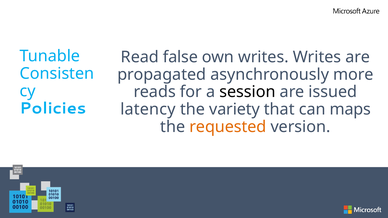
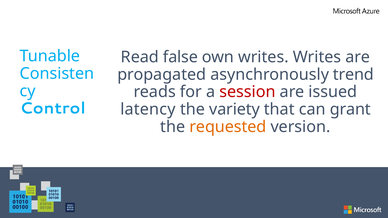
more: more -> trend (353, 75)
session colour: black -> red (247, 92)
Policies: Policies -> Control (53, 109)
maps: maps -> grant (350, 109)
